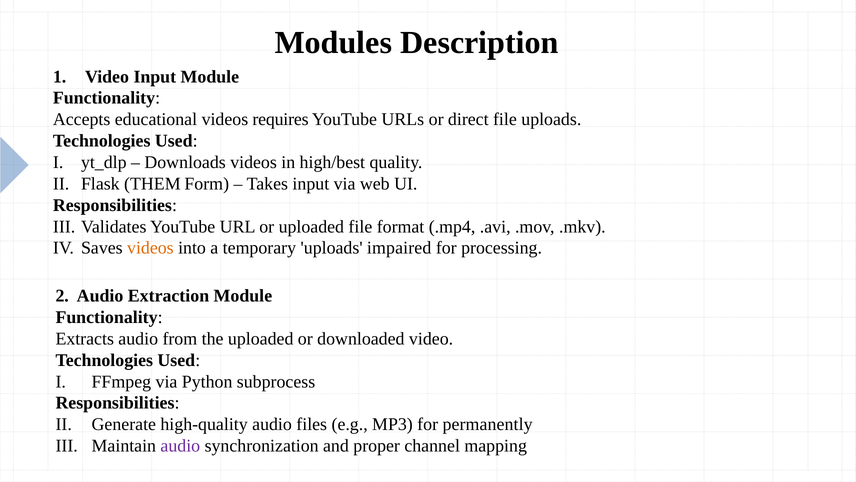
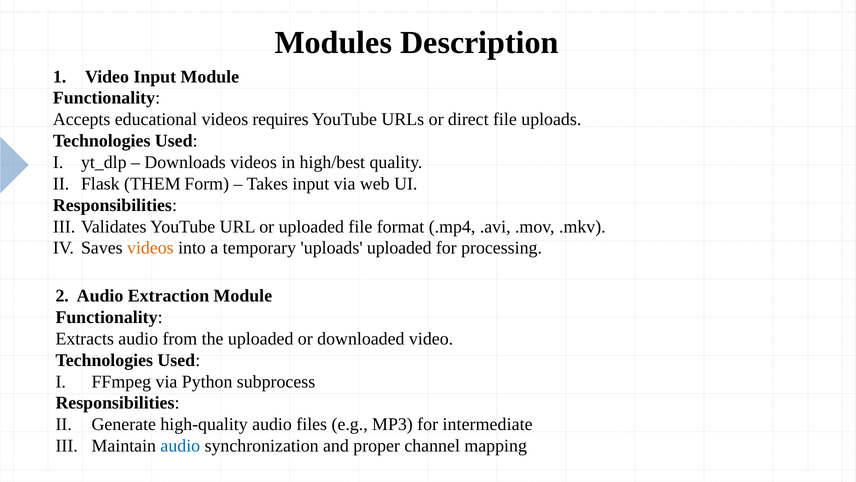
uploads impaired: impaired -> uploaded (399, 248)
permanently: permanently -> intermediate (488, 424)
audio colour: purple -> blue (180, 445)
